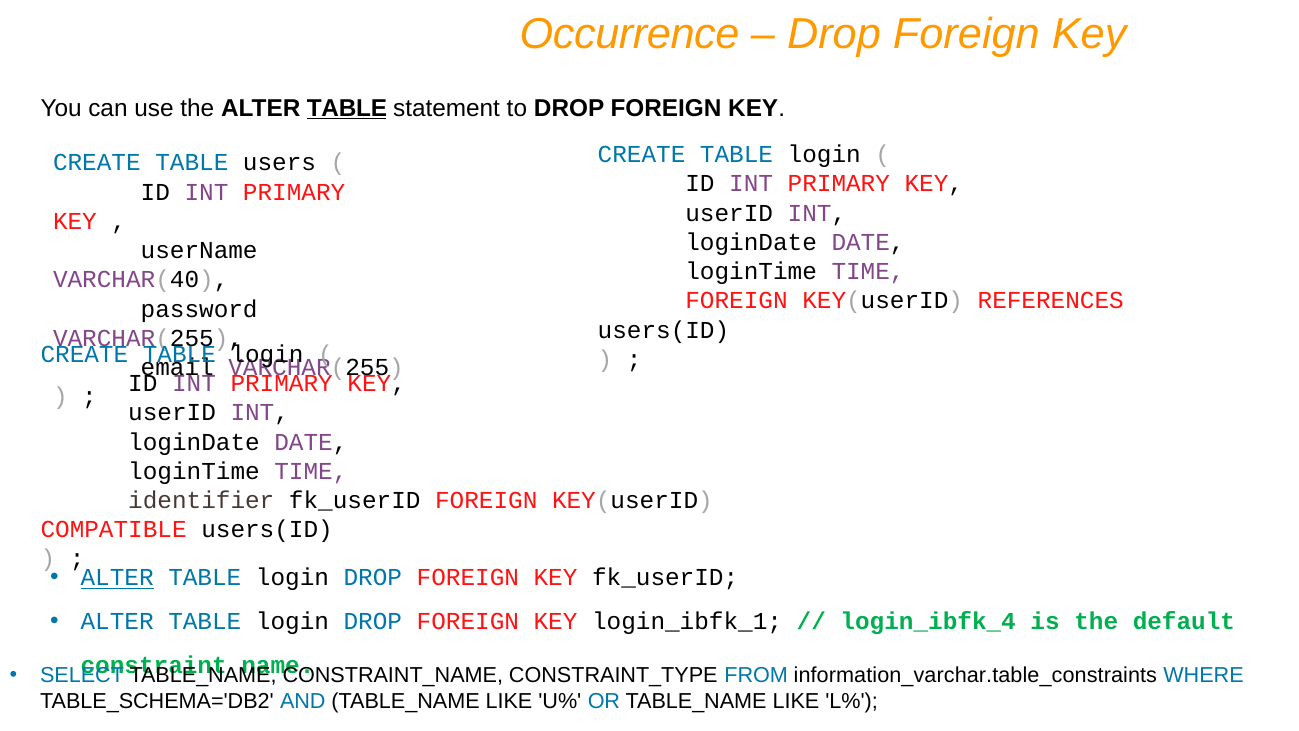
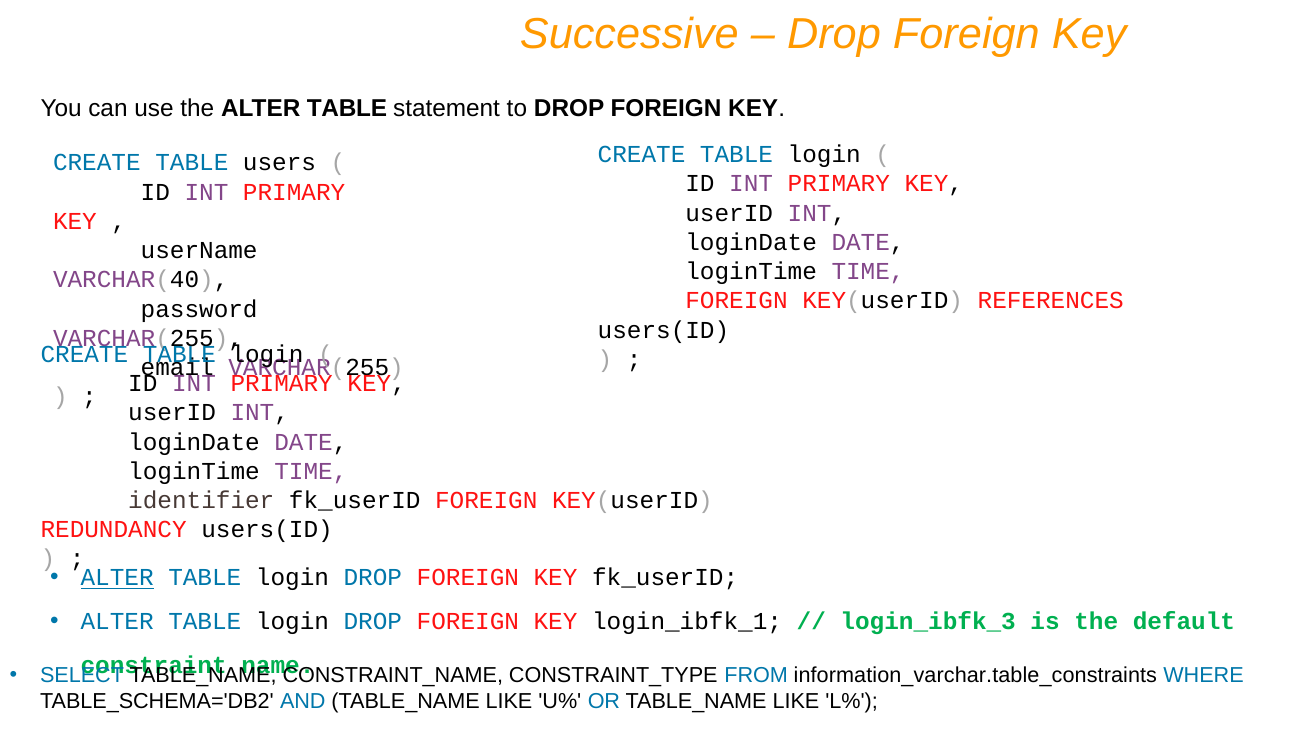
Occurrence: Occurrence -> Successive (629, 34)
TABLE underline: present -> none (347, 108)
COMPATIBLE: COMPATIBLE -> REDUNDANCY (114, 529)
login_ibfk_4: login_ibfk_4 -> login_ibfk_3 (928, 621)
